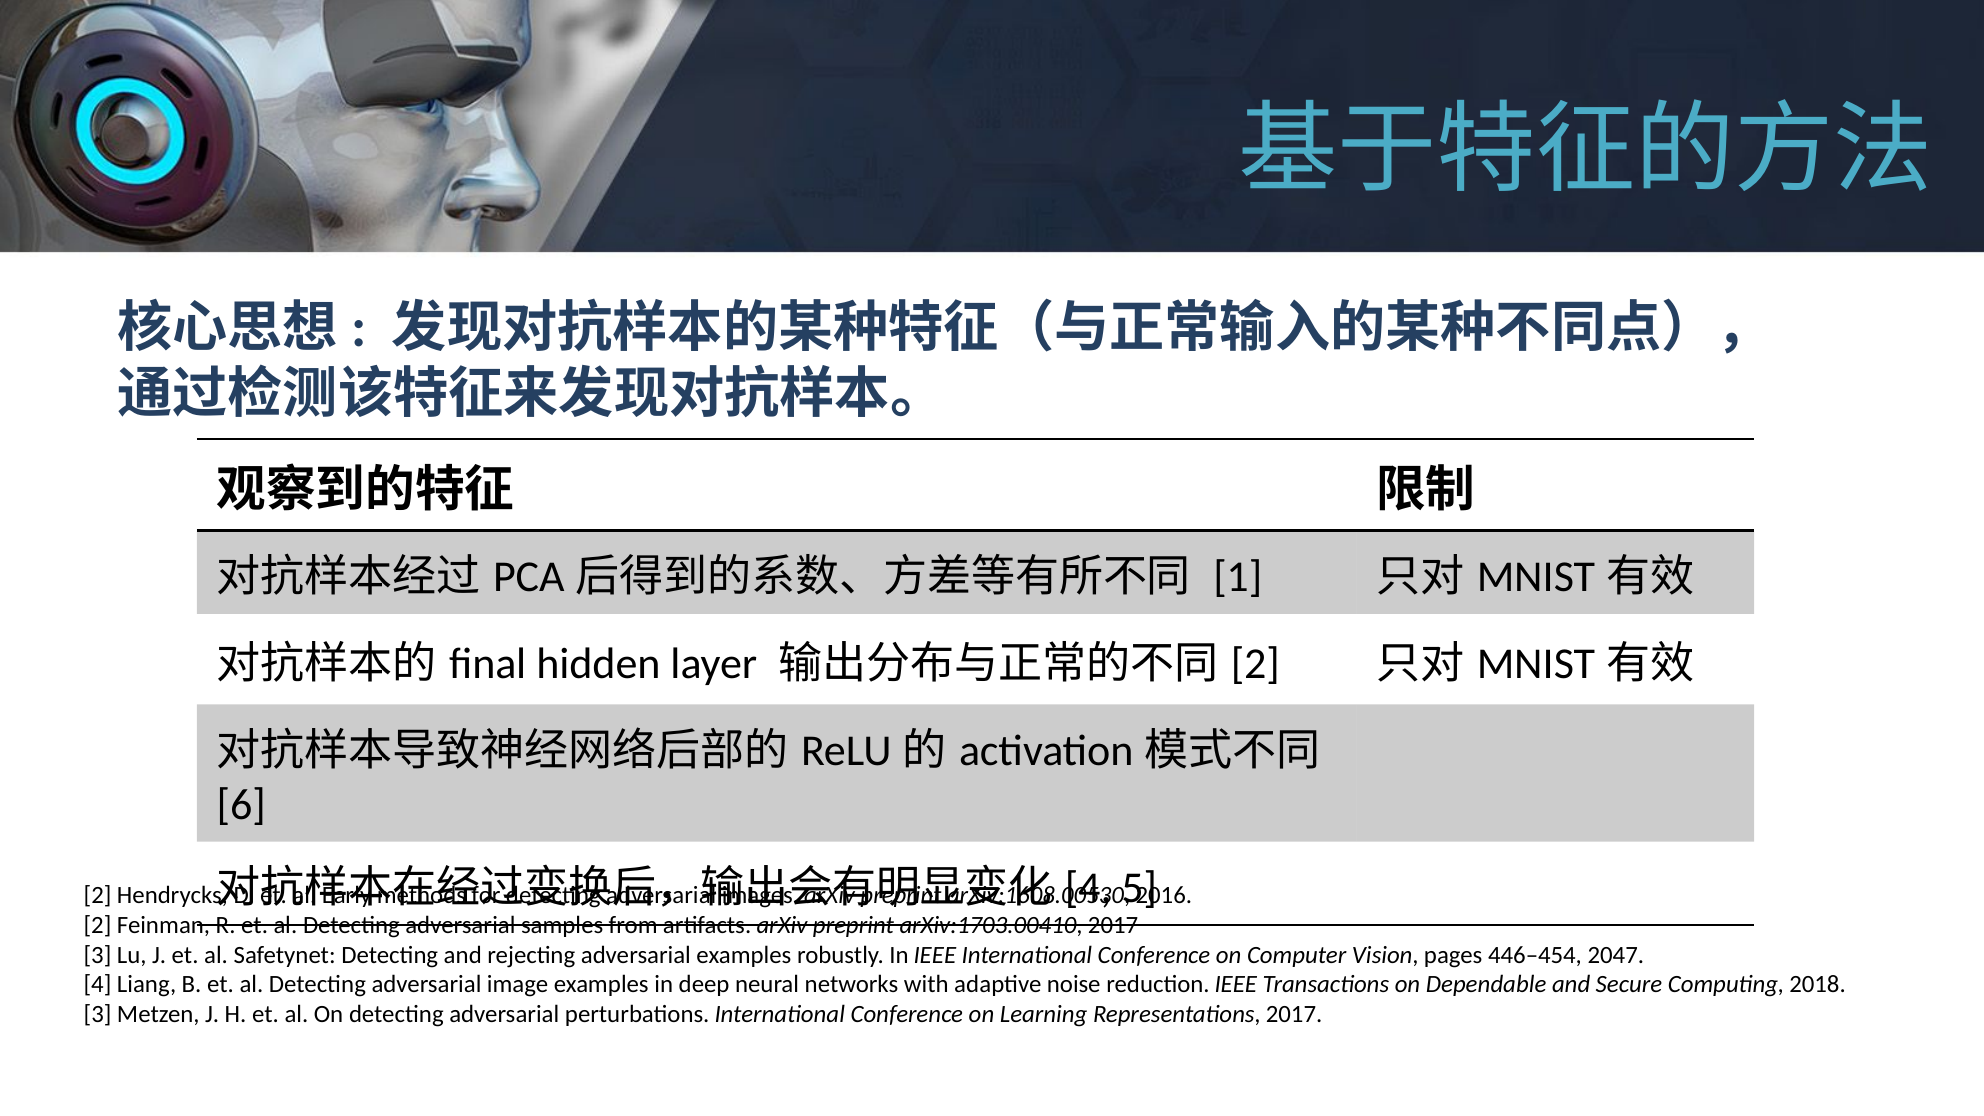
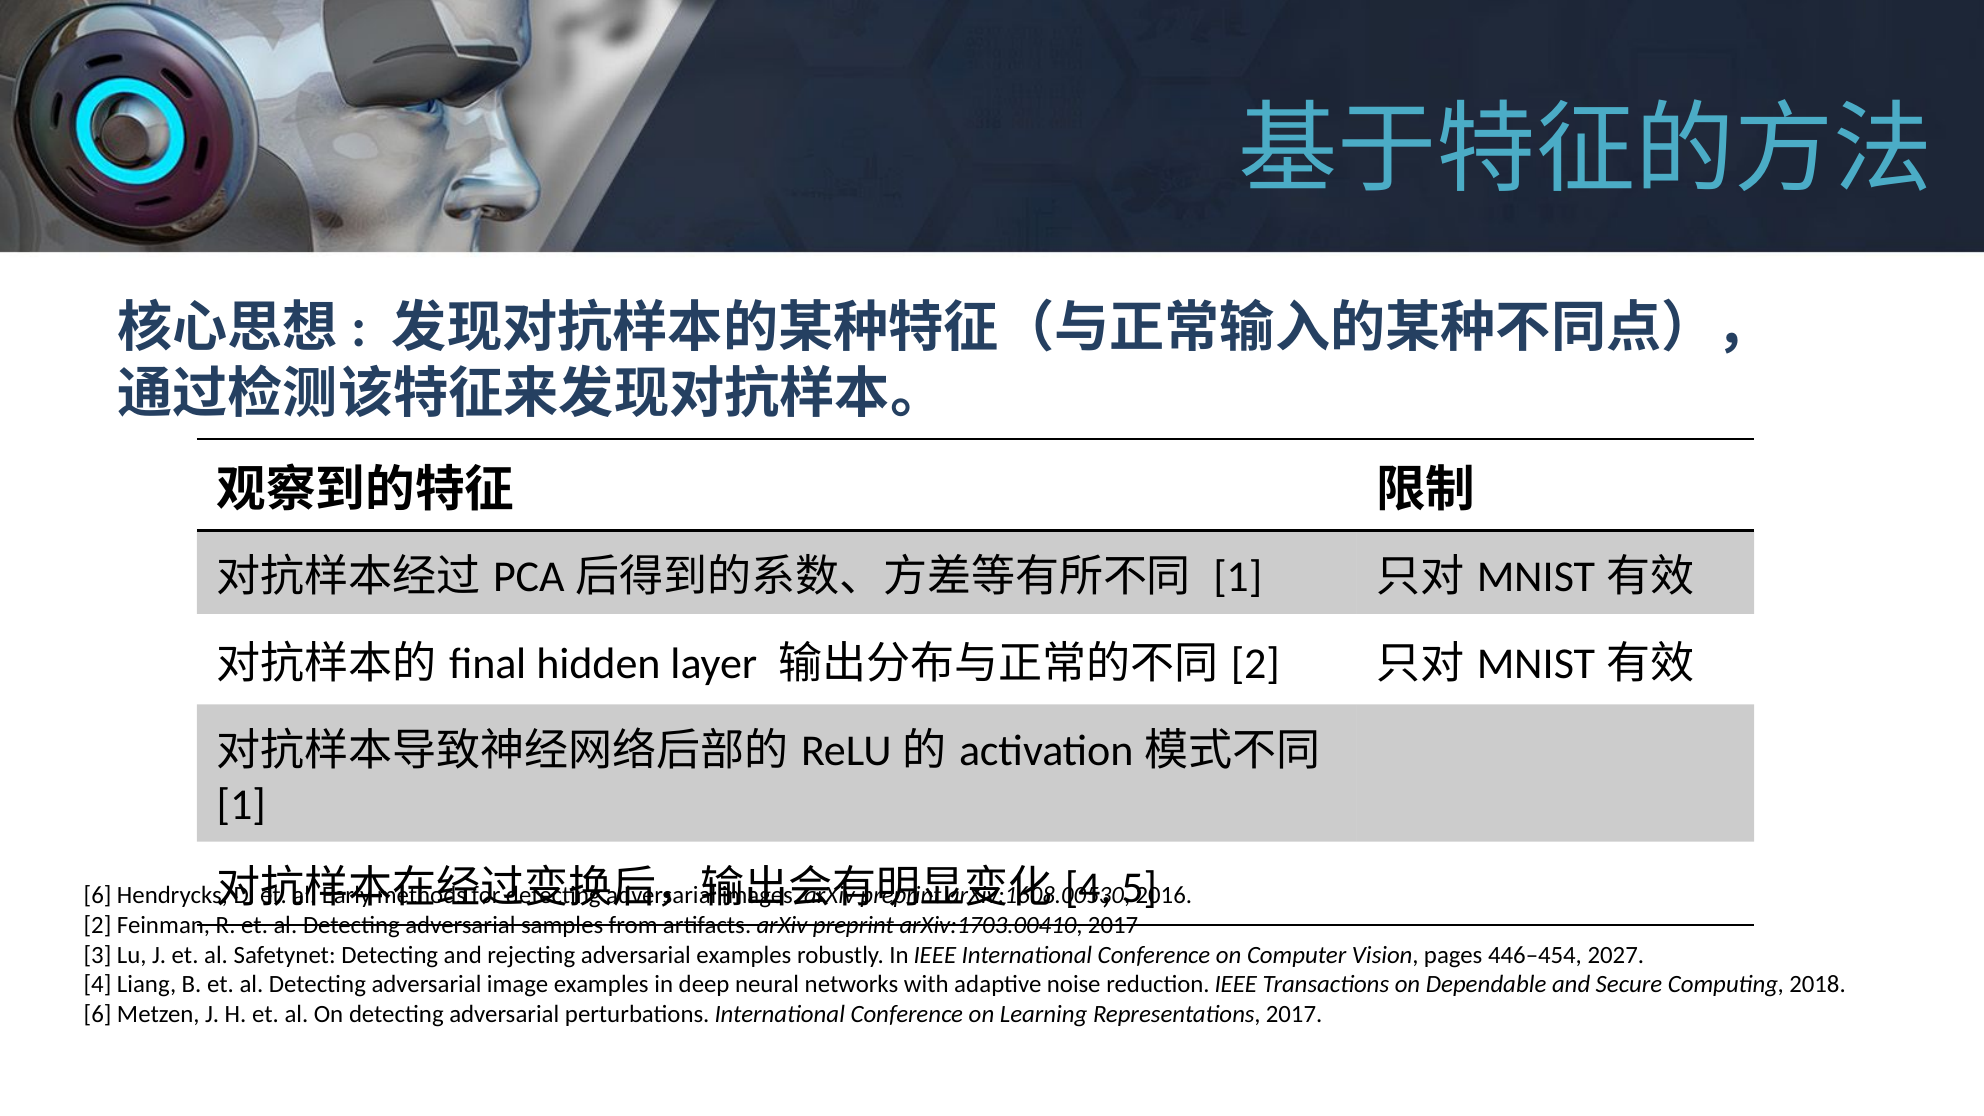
6: 6 -> 1 (241, 805)
2: 2 -> 6 (98, 895)
2047: 2047 -> 2027 (1616, 955)
3: 3 -> 6 (98, 1015)
